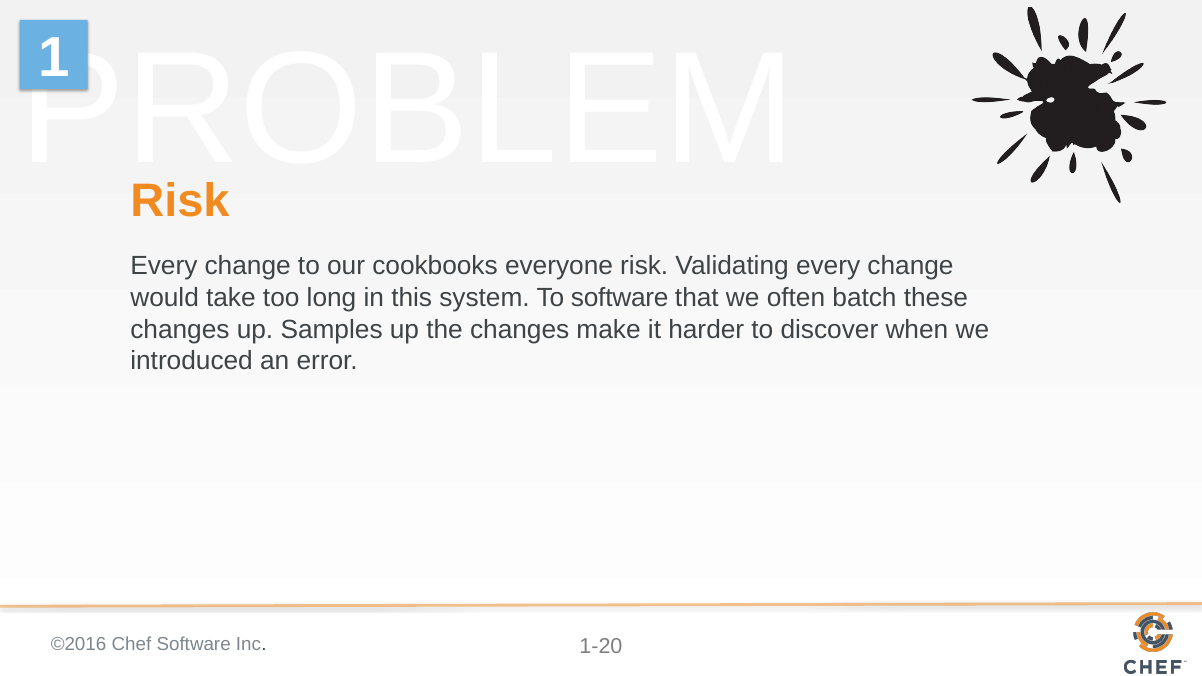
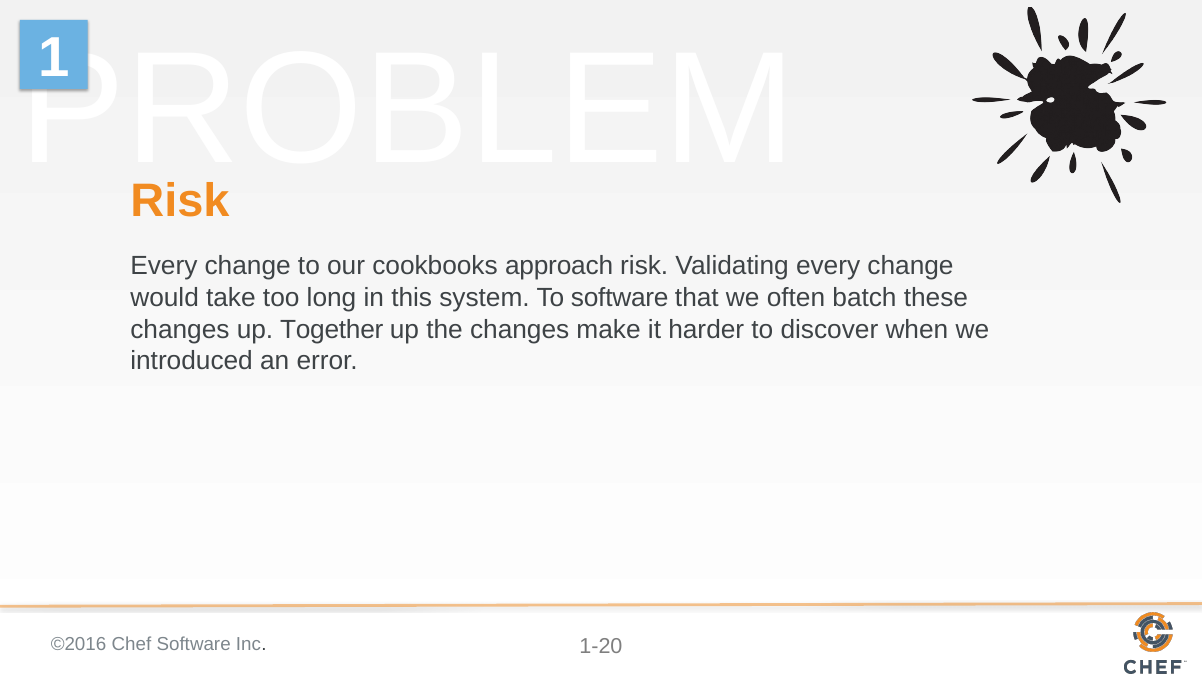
everyone: everyone -> approach (559, 266)
Samples: Samples -> Together (332, 329)
